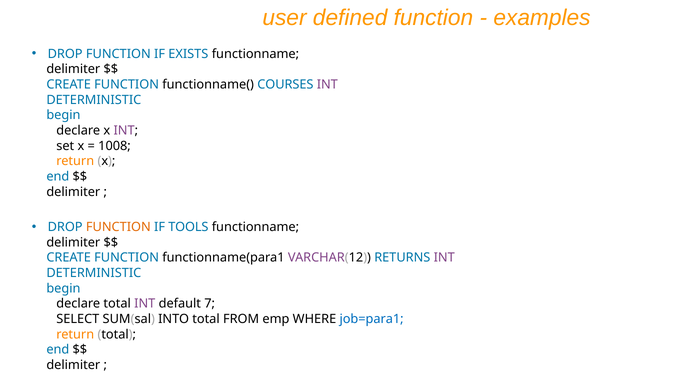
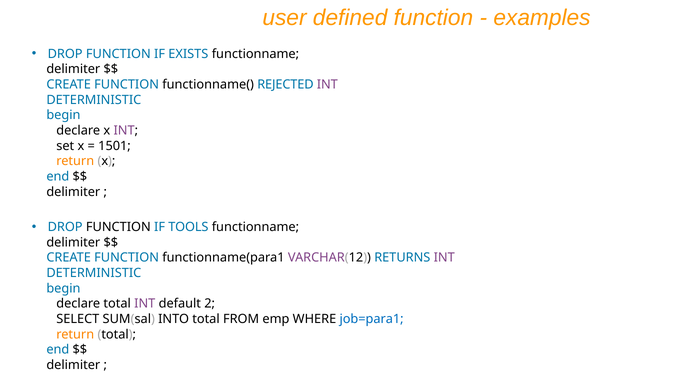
COURSES: COURSES -> REJECTED (285, 85)
1008: 1008 -> 1501 (115, 146)
FUNCTION colour: orange -> black (118, 227)
7: 7 -> 2 (210, 304)
